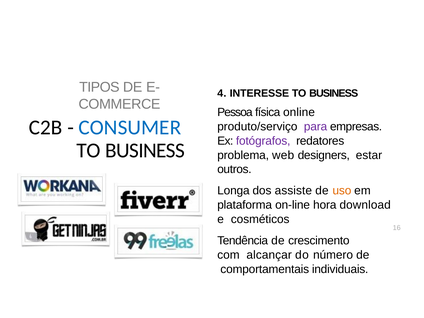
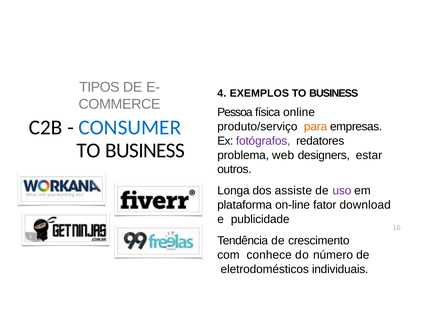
INTERESSE: INTERESSE -> EXEMPLOS (259, 93)
para colour: purple -> orange (316, 127)
uso colour: orange -> purple (342, 191)
hora: hora -> fator (325, 205)
cosméticos: cosméticos -> publicidade (260, 219)
alcançar: alcançar -> conhece (269, 255)
comportamentais: comportamentais -> eletrodomésticos (265, 269)
